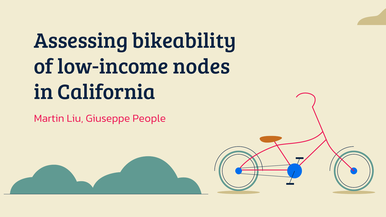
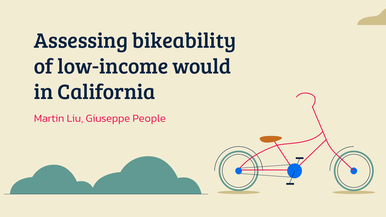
nodes: nodes -> would (202, 66)
